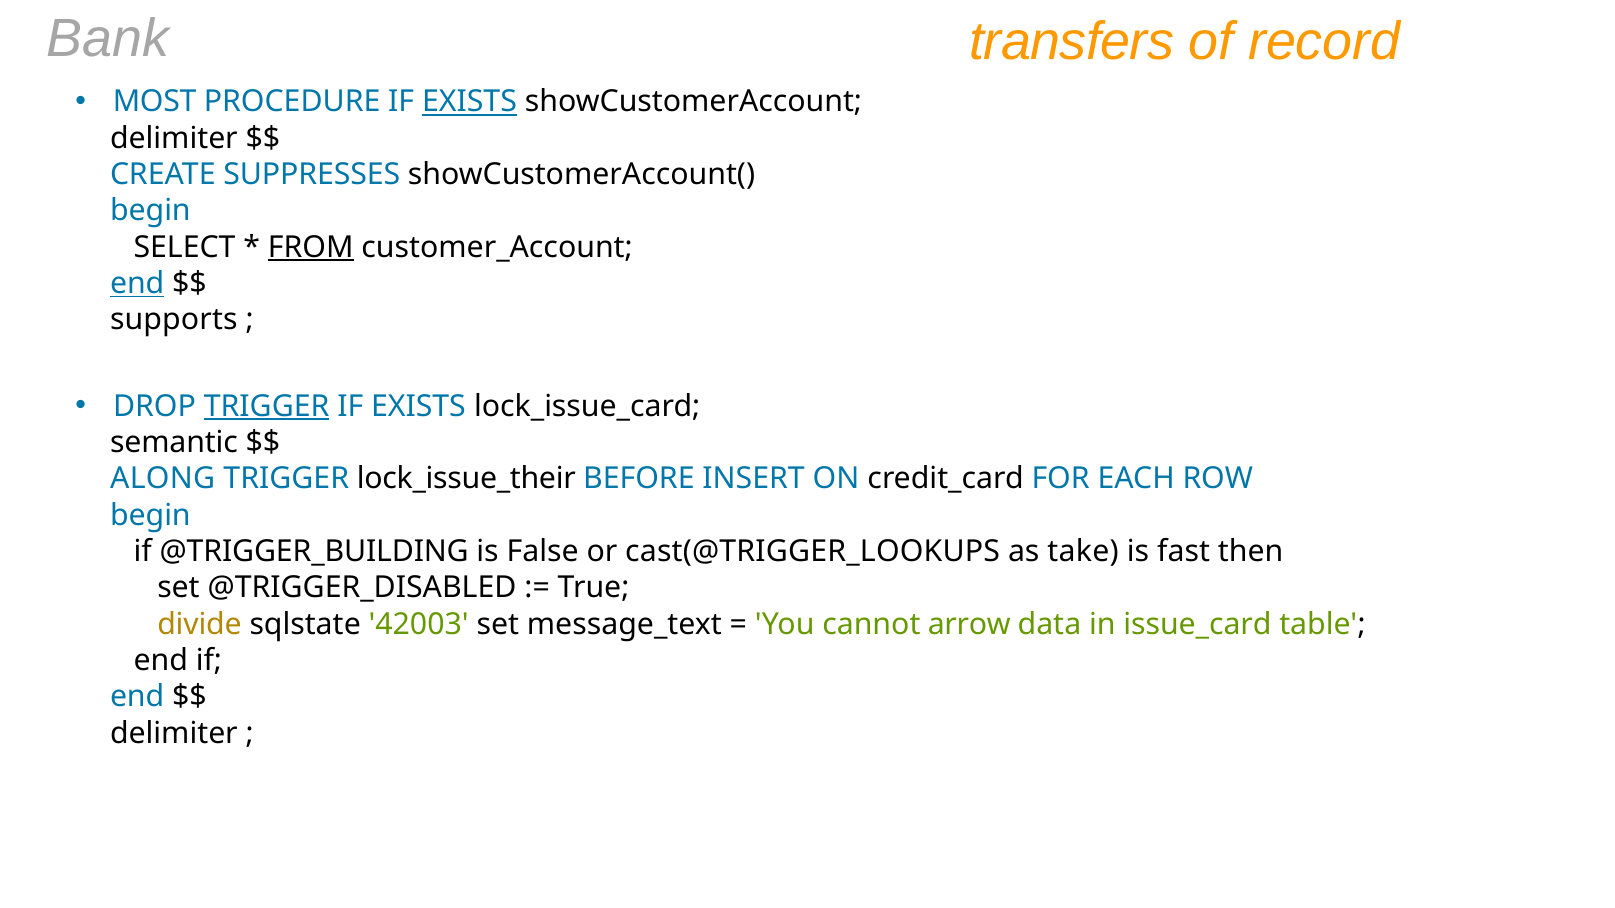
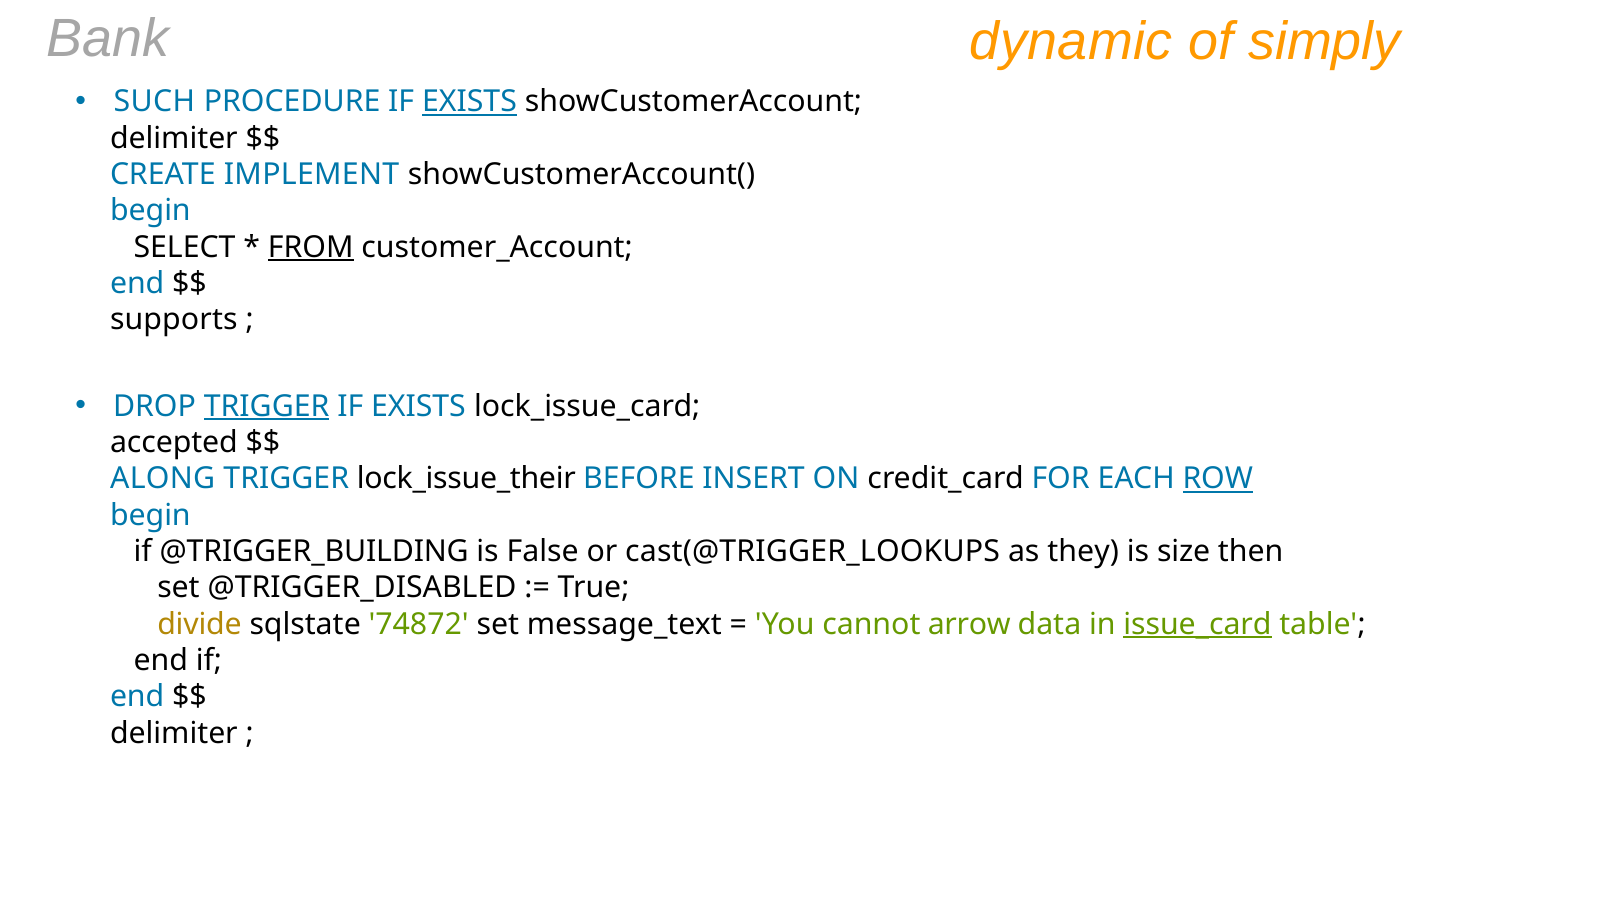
transfers: transfers -> dynamic (1071, 42)
record: record -> simply (1324, 42)
MOST: MOST -> SUCH (154, 102)
SUPPRESSES: SUPPRESSES -> IMPLEMENT (312, 175)
end underline: present -> none (137, 284)
semantic: semantic -> accepted (174, 443)
ROW underline: none -> present (1218, 479)
take: take -> they (1083, 552)
fast: fast -> size (1184, 552)
42003: 42003 -> 74872 (419, 625)
issue_card underline: none -> present (1197, 625)
